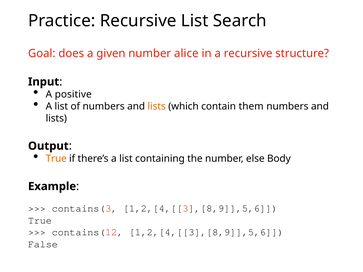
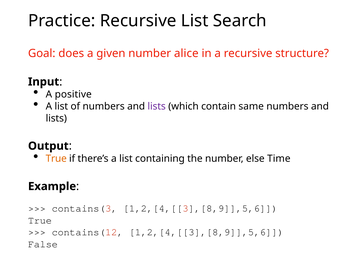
lists colour: orange -> purple (157, 106)
them: them -> same (251, 106)
Body: Body -> Time (279, 159)
